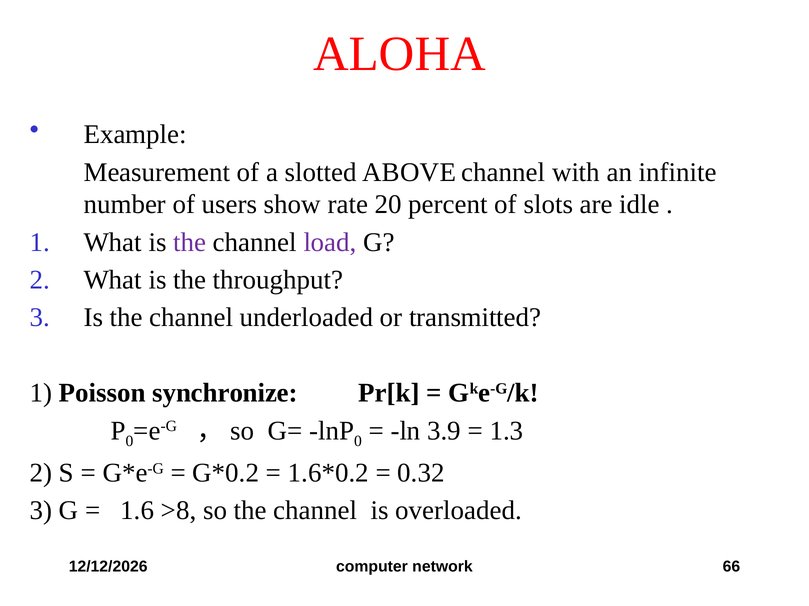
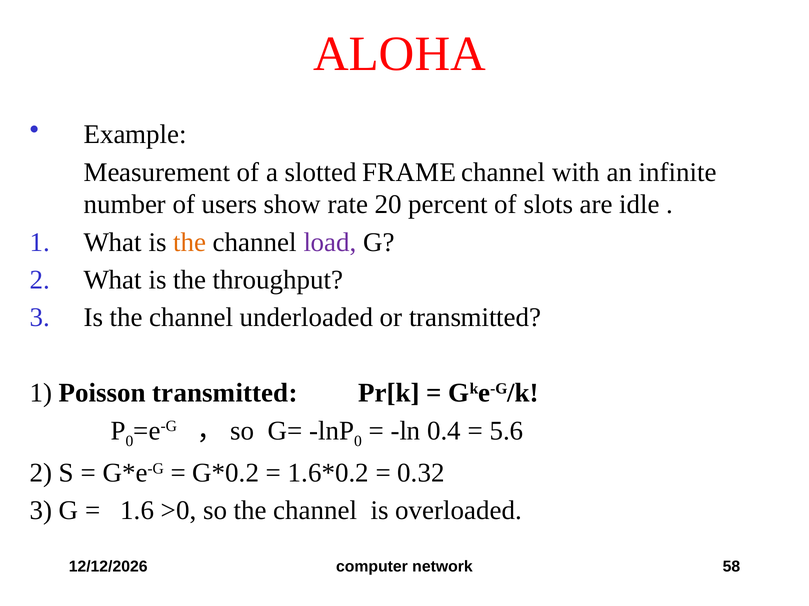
ABOVE: ABOVE -> FRAME (409, 172)
the colour: purple -> orange (190, 242)
Poisson synchronize: synchronize -> transmitted (225, 393)
3.9: 3.9 -> 0.4 (444, 431)
1.3: 1.3 -> 5.6 (506, 431)
>8: >8 -> >0 (179, 511)
66: 66 -> 58 (731, 567)
